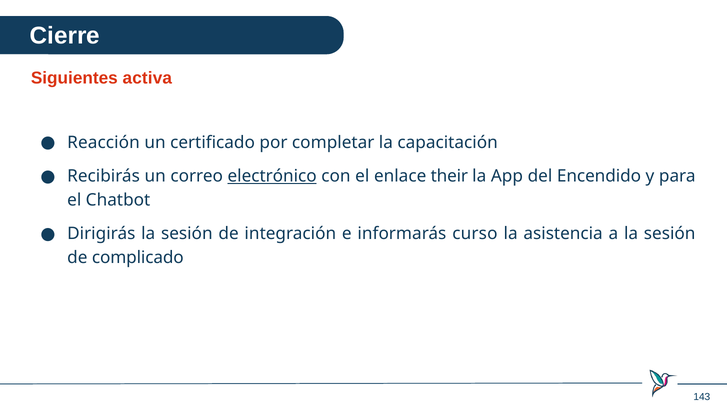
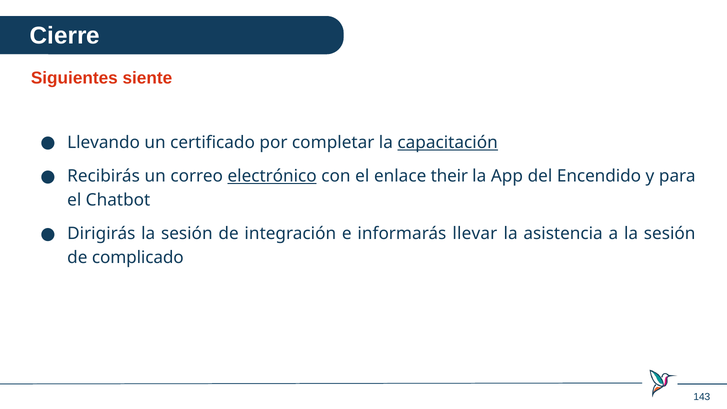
activa: activa -> siente (147, 78)
Reacción: Reacción -> Llevando (104, 142)
capacitación underline: none -> present (448, 142)
curso: curso -> llevar (475, 234)
